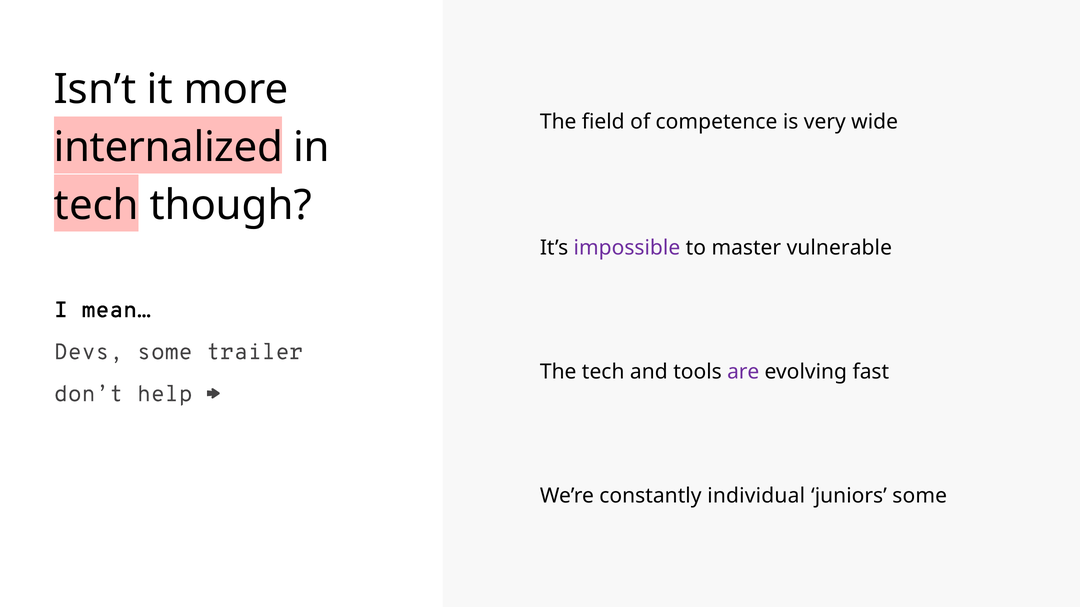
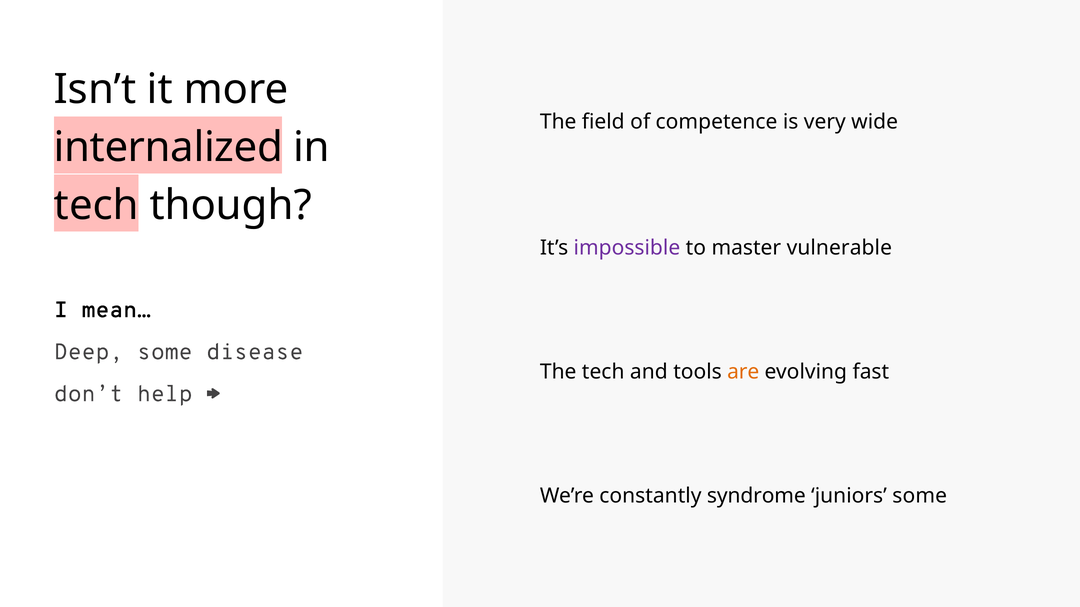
Devs: Devs -> Deep (89, 352)
trailer: trailer -> disease (255, 352)
are colour: purple -> orange (743, 372)
individual: individual -> syndrome (756, 496)
